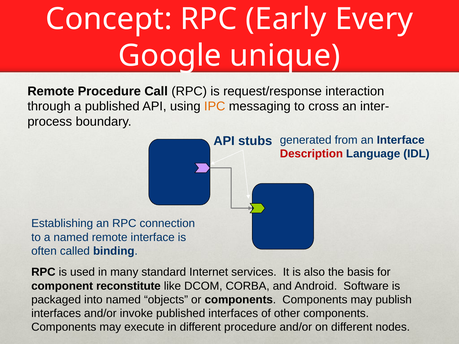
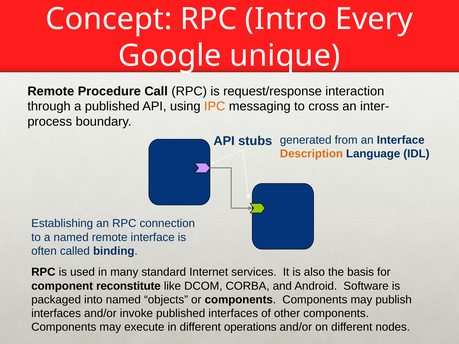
Early: Early -> Intro (286, 19)
Description colour: red -> orange (311, 154)
different procedure: procedure -> operations (250, 327)
